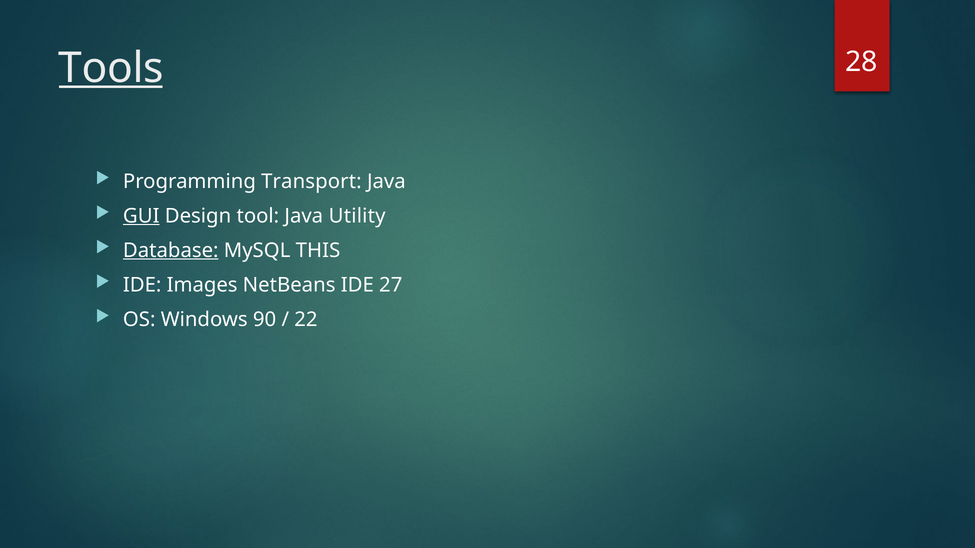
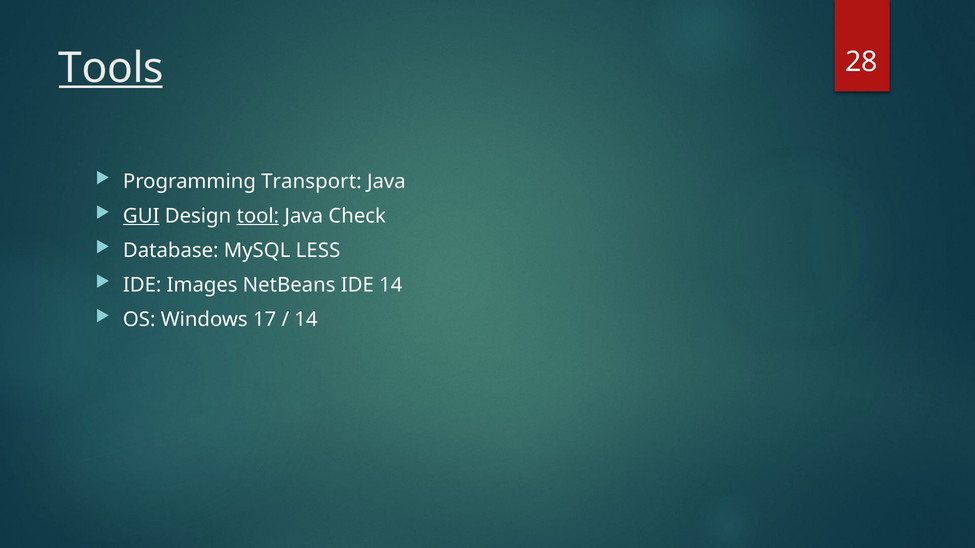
tool underline: none -> present (258, 216)
Utility: Utility -> Check (357, 216)
Database underline: present -> none (171, 251)
THIS: THIS -> LESS (318, 251)
IDE 27: 27 -> 14 (391, 285)
90: 90 -> 17 (265, 320)
22: 22 -> 14 (306, 320)
